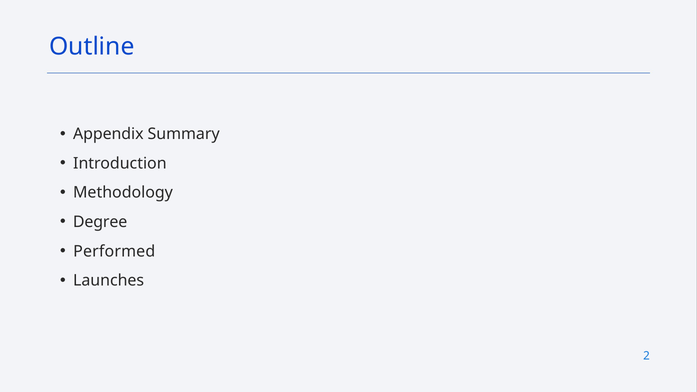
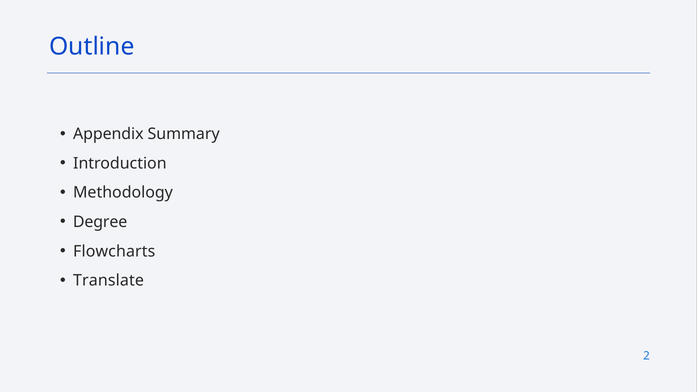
Performed: Performed -> Flowcharts (114, 251)
Launches: Launches -> Translate (109, 281)
